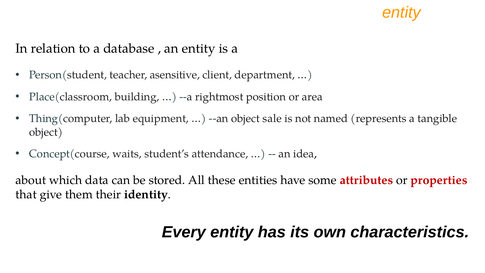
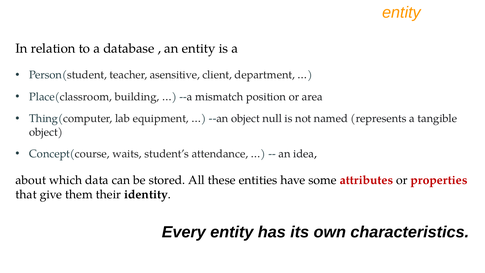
rightmost: rightmost -> mismatch (219, 97)
sale: sale -> null (272, 119)
